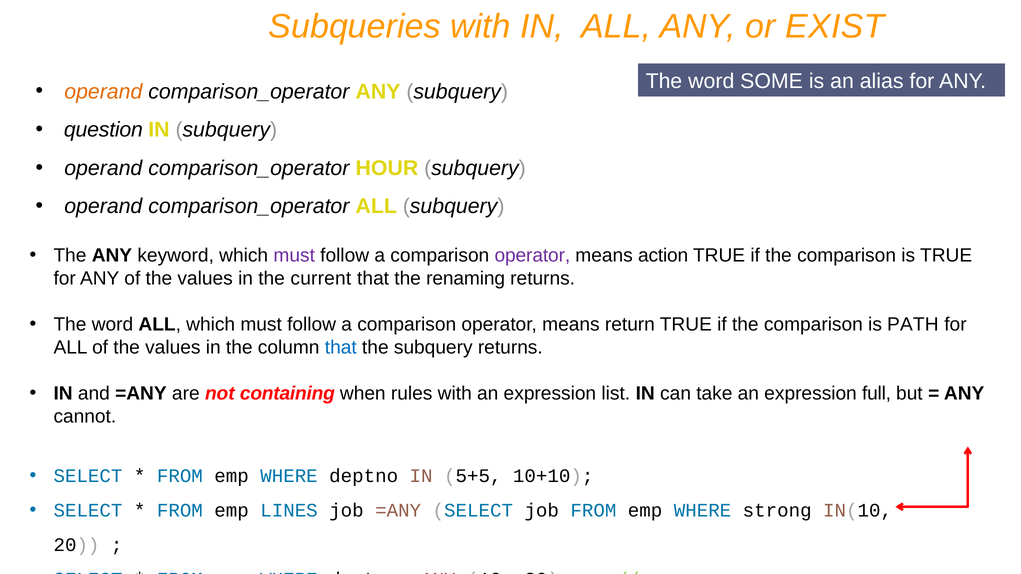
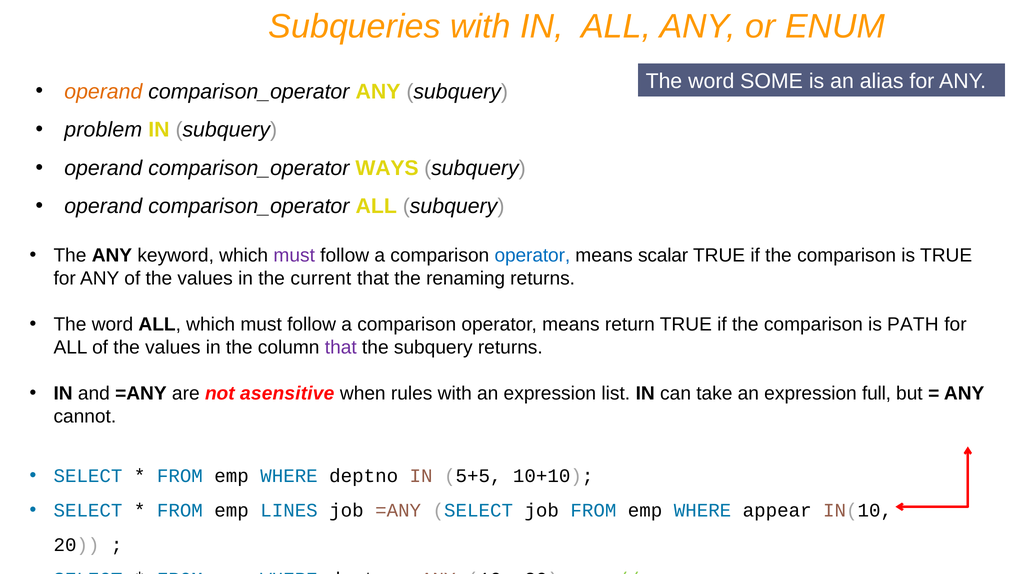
EXIST: EXIST -> ENUM (835, 27)
question: question -> problem (103, 130)
HOUR: HOUR -> WAYS (387, 168)
operator colour: purple -> blue (532, 256)
action: action -> scalar (663, 256)
that colour: blue -> purple (341, 348)
containing: containing -> asensitive (287, 393)
strong: strong -> appear (777, 511)
